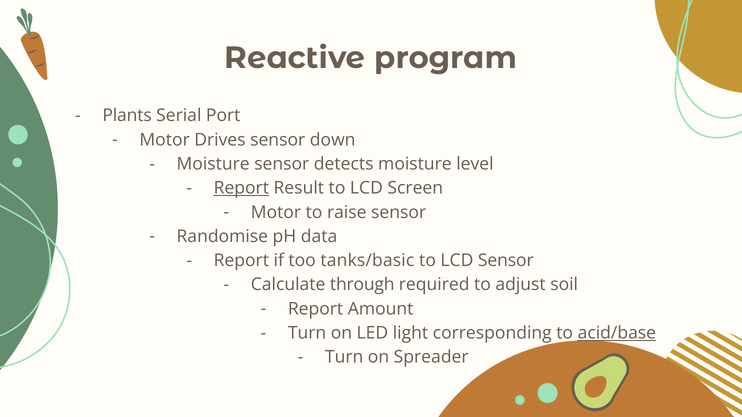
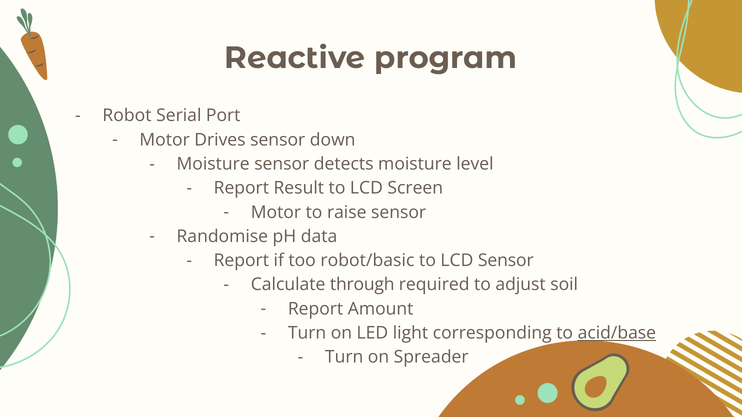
Plants: Plants -> Robot (127, 116)
Report underline: present -> none (241, 188)
tanks/basic: tanks/basic -> robot/basic (367, 261)
